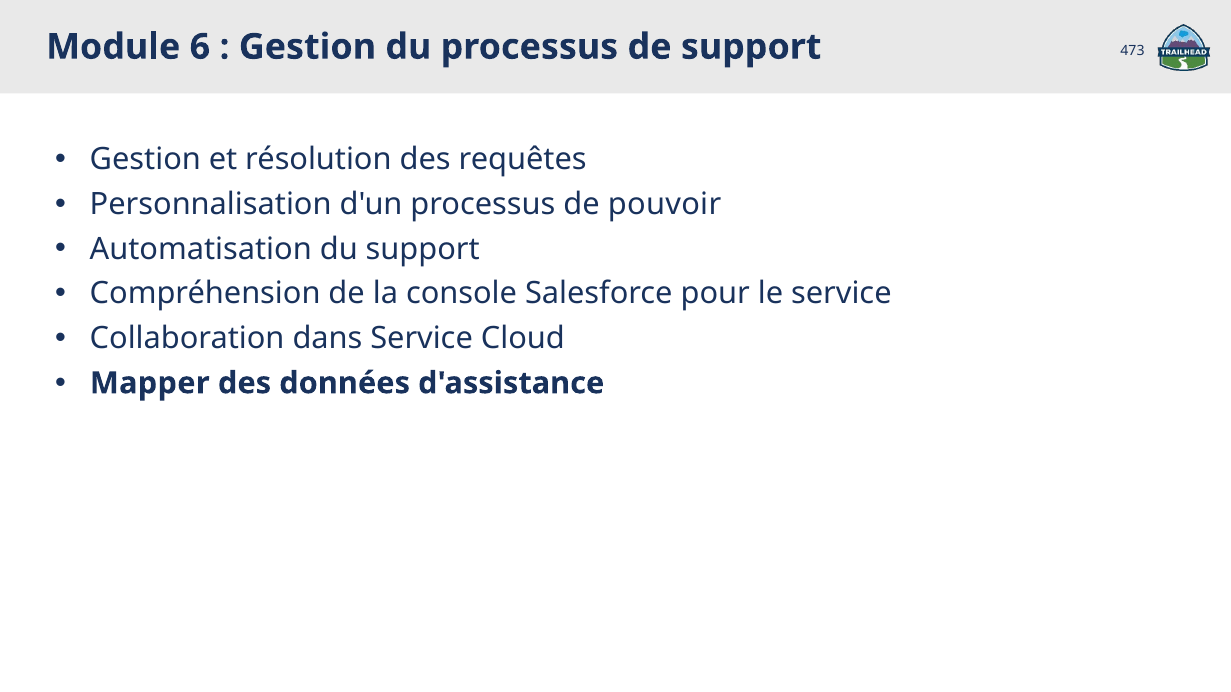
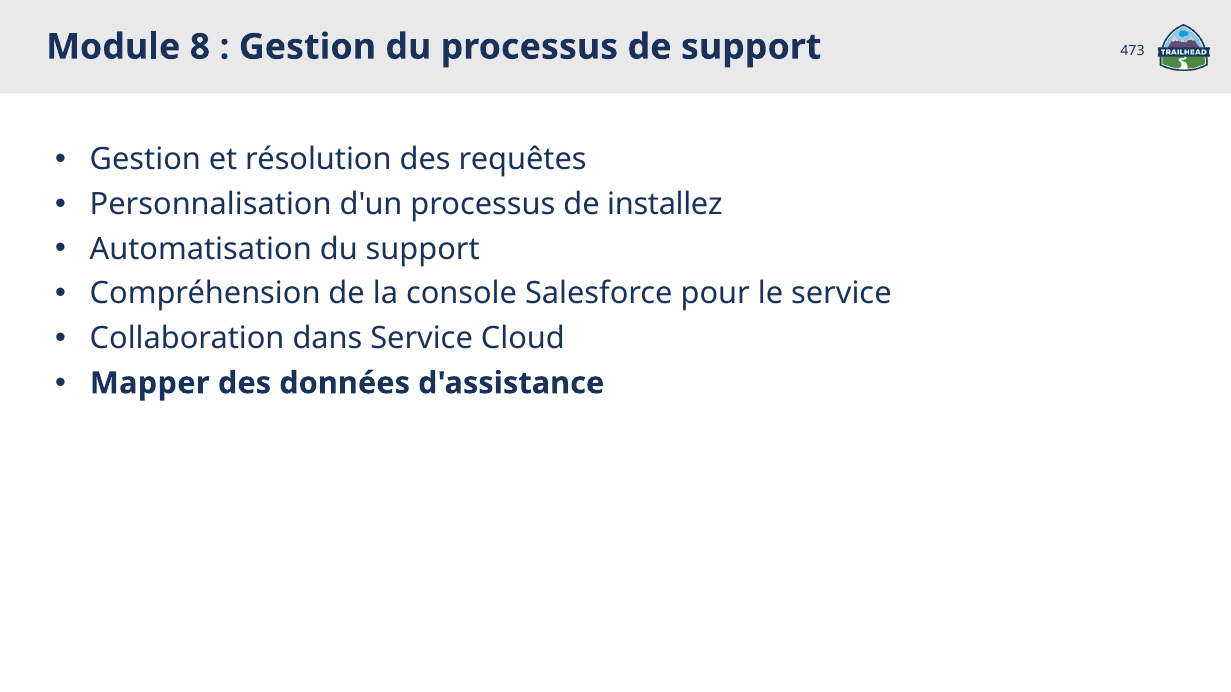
6: 6 -> 8 (200, 47)
pouvoir: pouvoir -> installez (665, 204)
